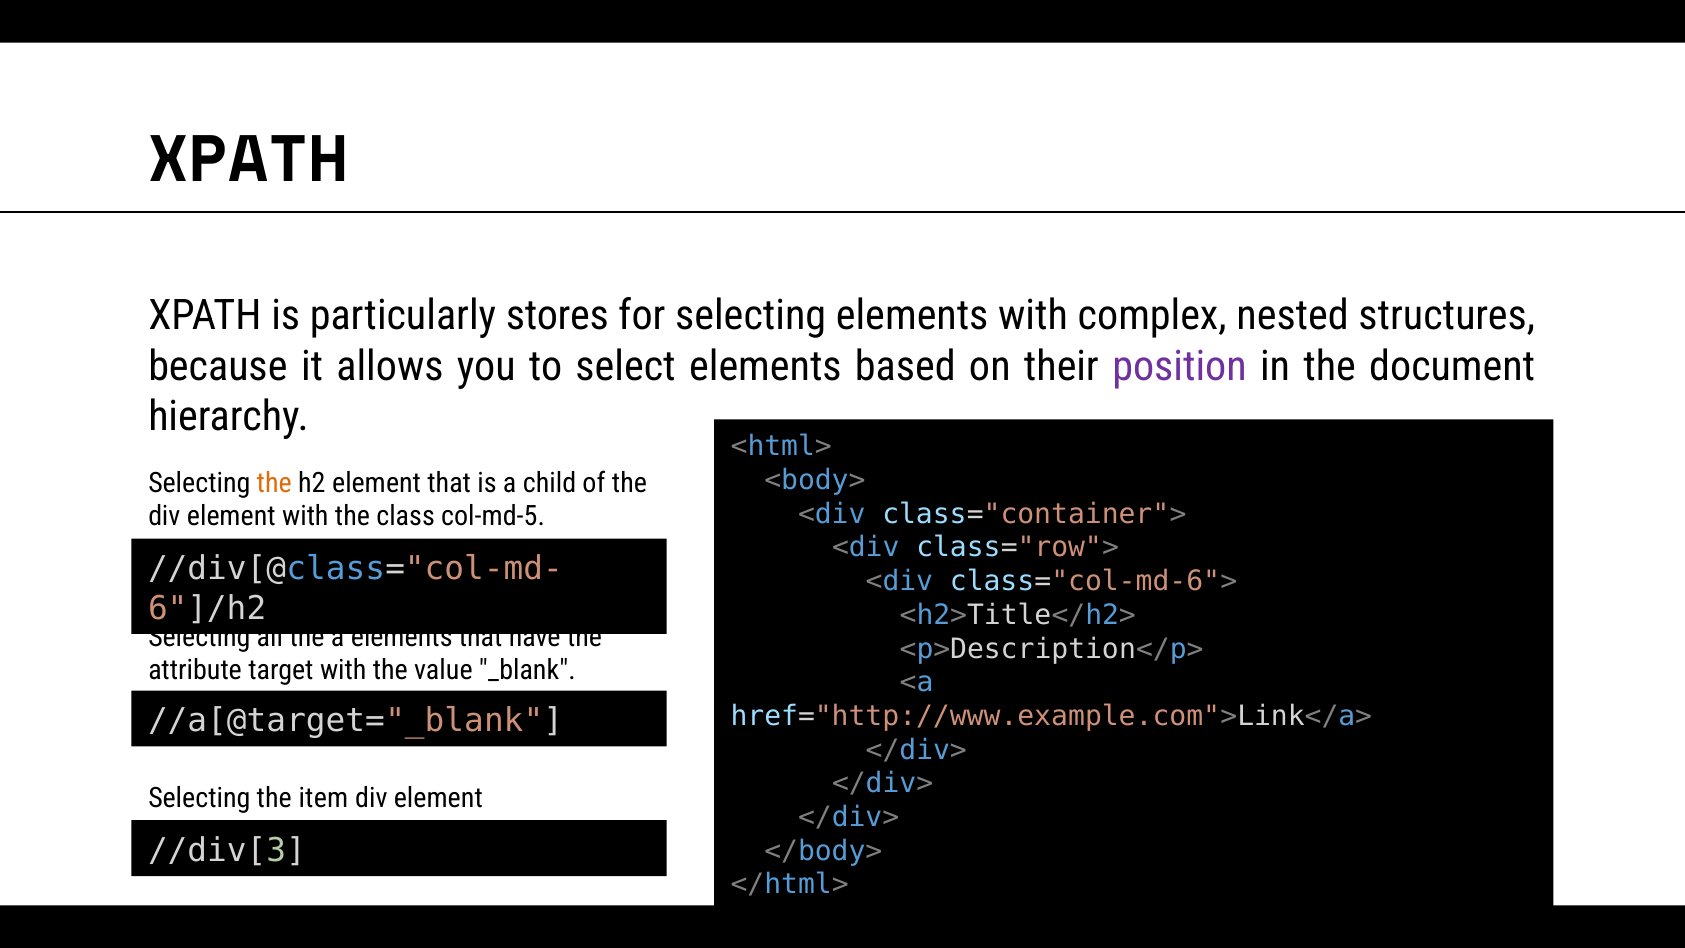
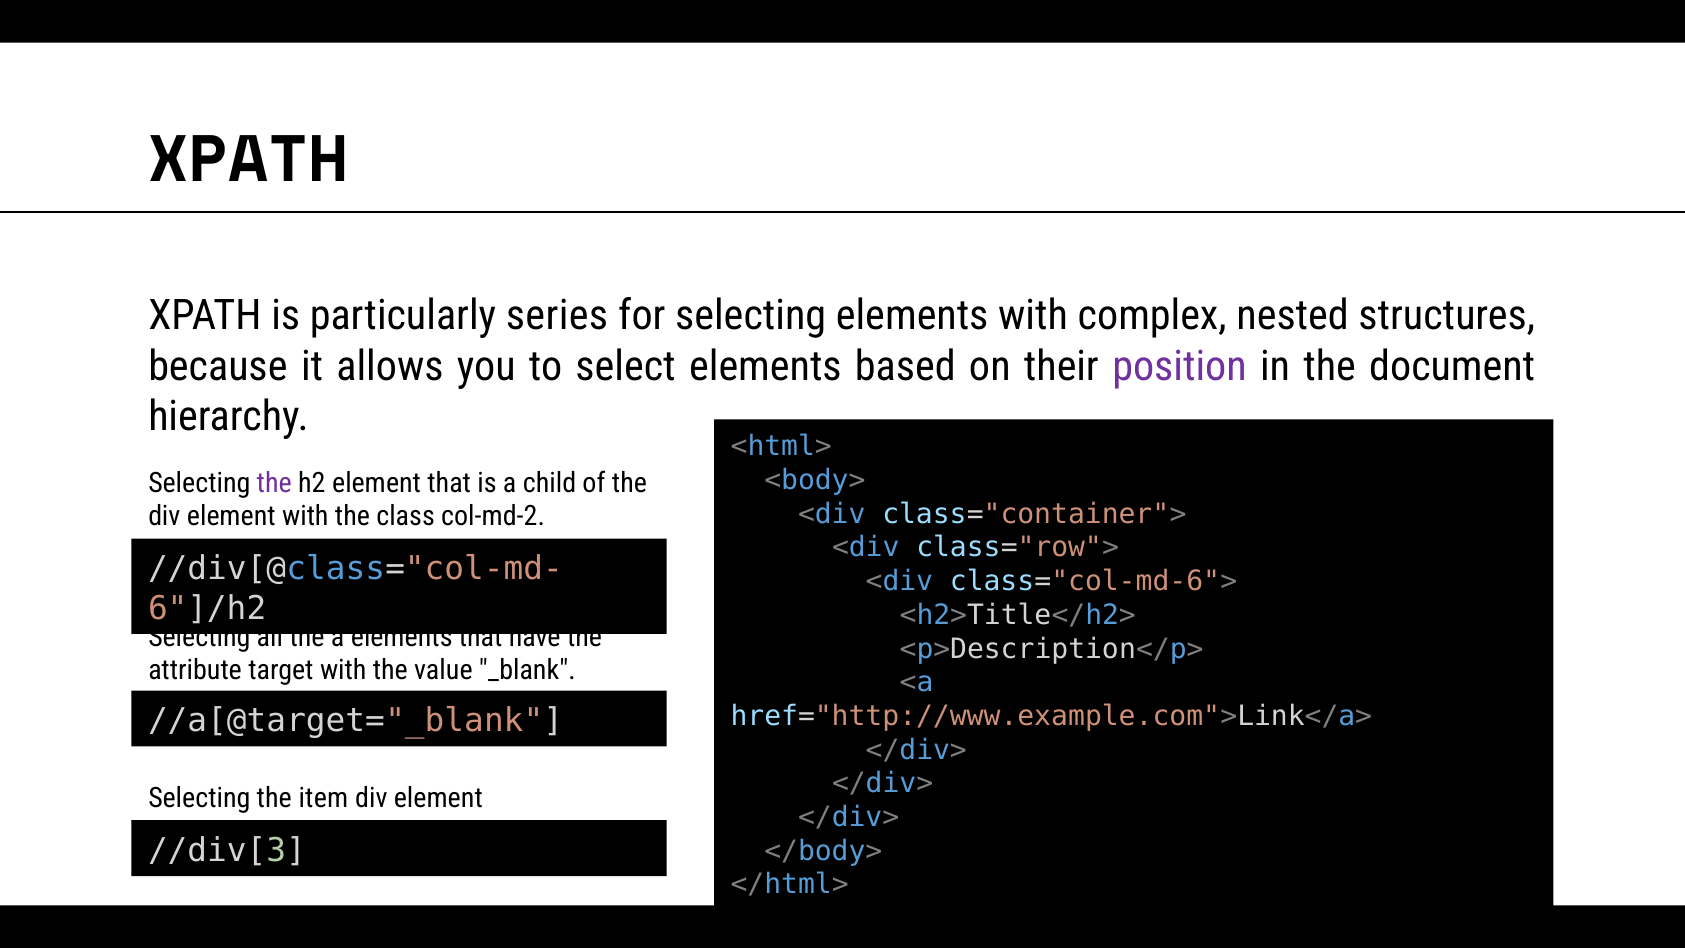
stores: stores -> series (557, 316)
the colour: orange -> purple (274, 483)
col-md-5: col-md-5 -> col-md-2 (493, 517)
